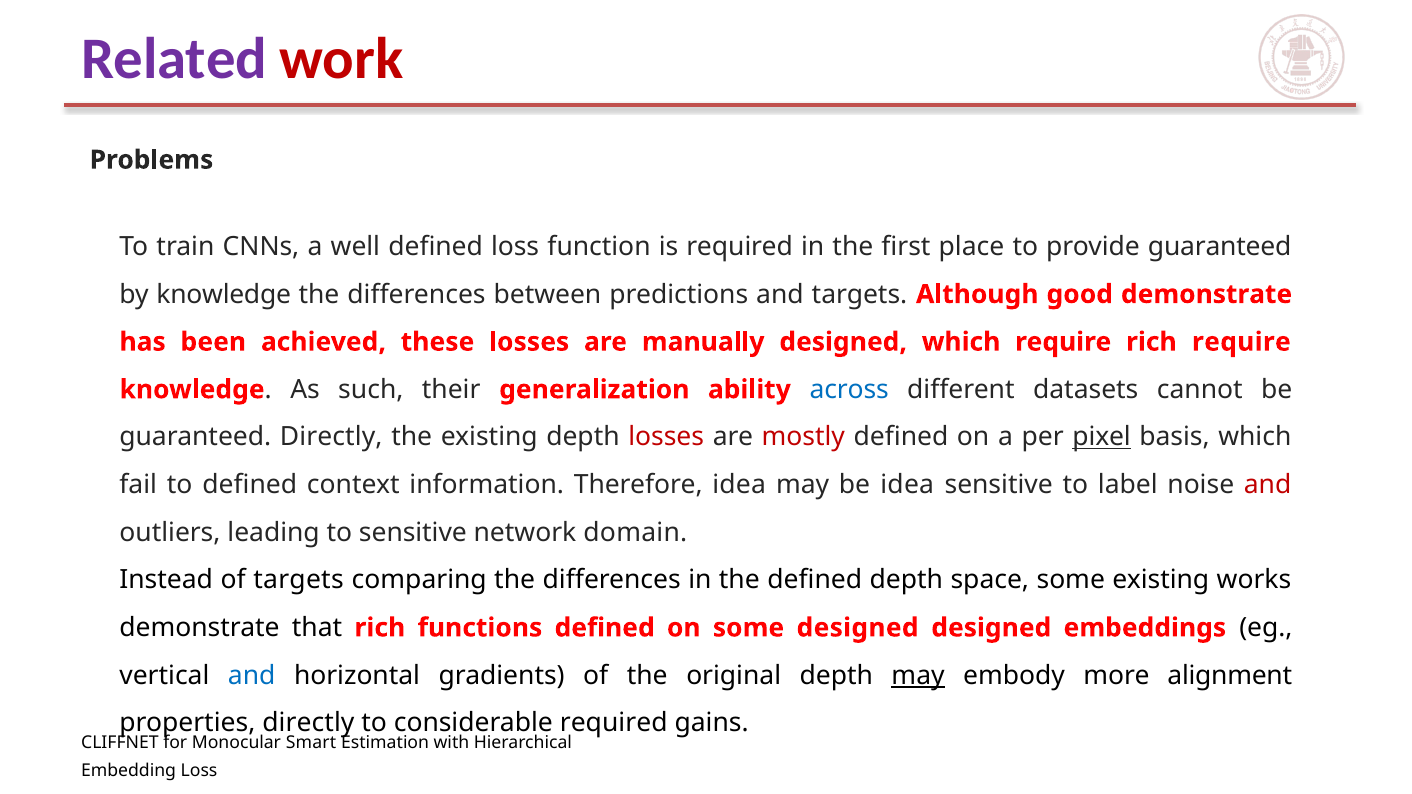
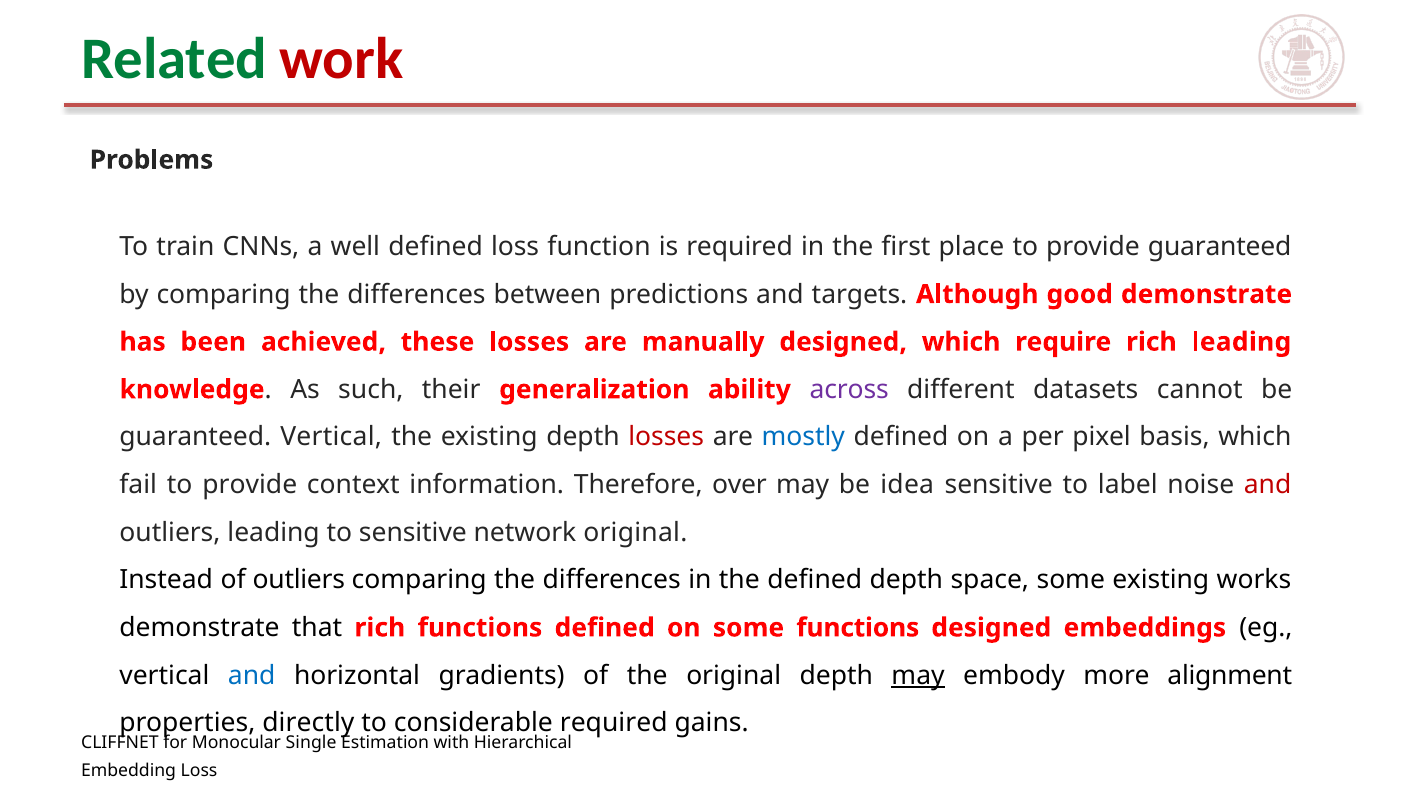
Related colour: purple -> green (174, 59)
by knowledge: knowledge -> comparing (224, 294)
rich require: require -> leading (1241, 342)
across colour: blue -> purple (849, 390)
guaranteed Directly: Directly -> Vertical (331, 437)
mostly colour: red -> blue (803, 437)
pixel underline: present -> none (1102, 437)
fail to defined: defined -> provide (250, 485)
Therefore idea: idea -> over (739, 485)
network domain: domain -> original (635, 533)
of targets: targets -> outliers (299, 580)
some designed: designed -> functions (858, 628)
Smart: Smart -> Single (311, 743)
